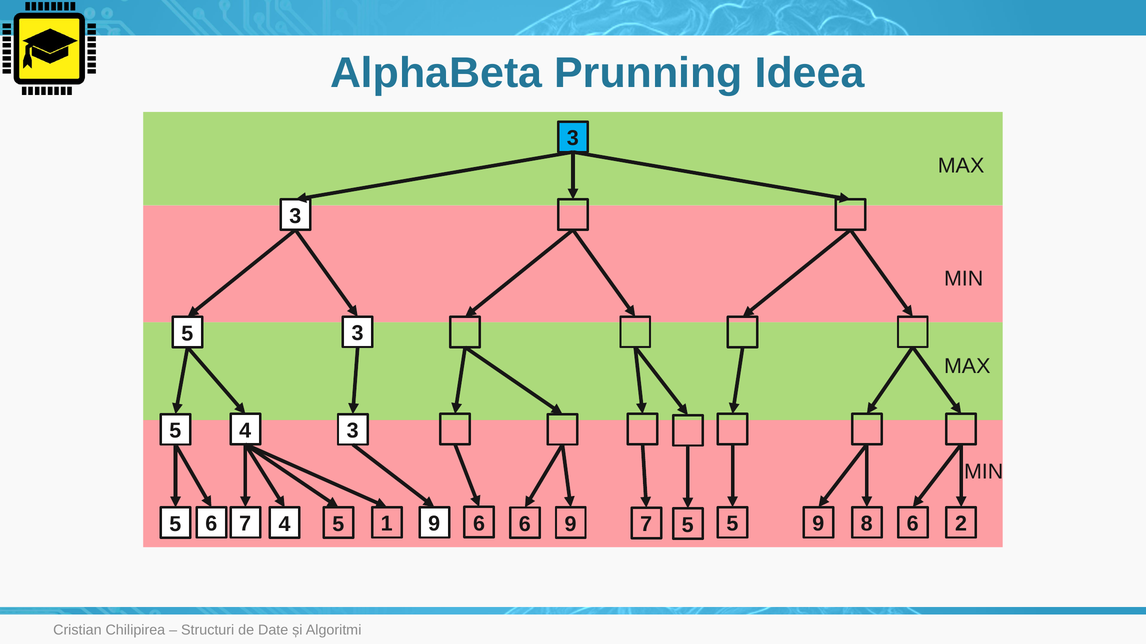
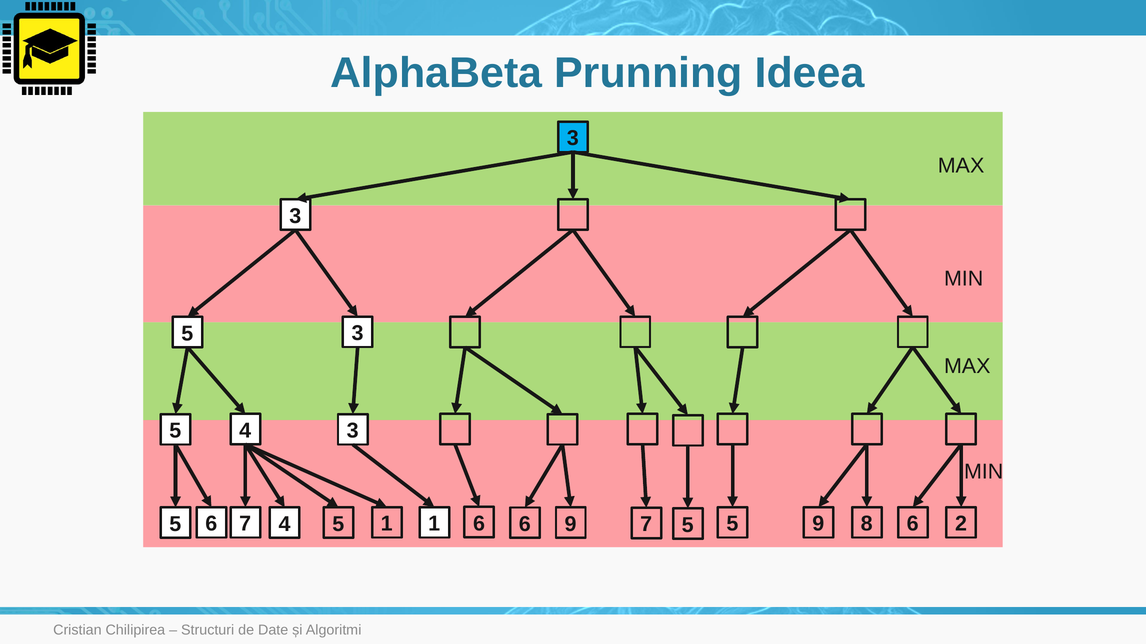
7 9: 9 -> 1 (434, 524)
